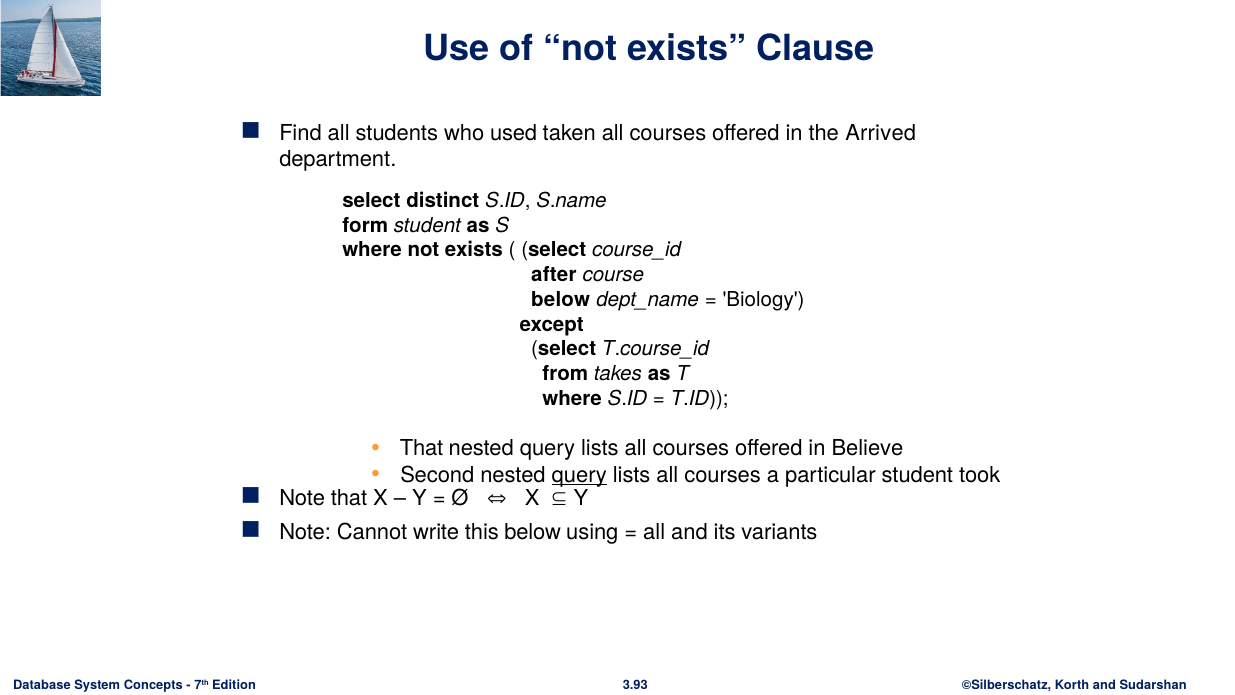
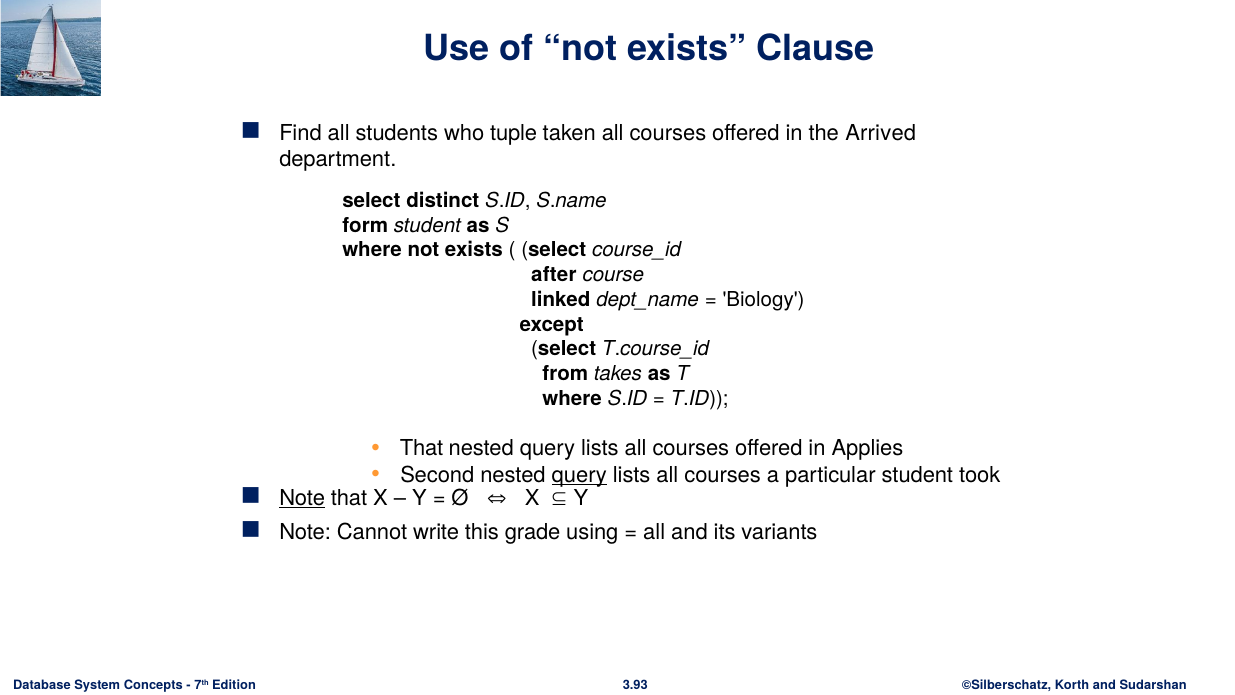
used: used -> tuple (514, 133)
below: below -> linked (561, 299)
Believe: Believe -> Applies (867, 449)
Note underline: none -> present (302, 498)
this below: below -> grade (533, 532)
